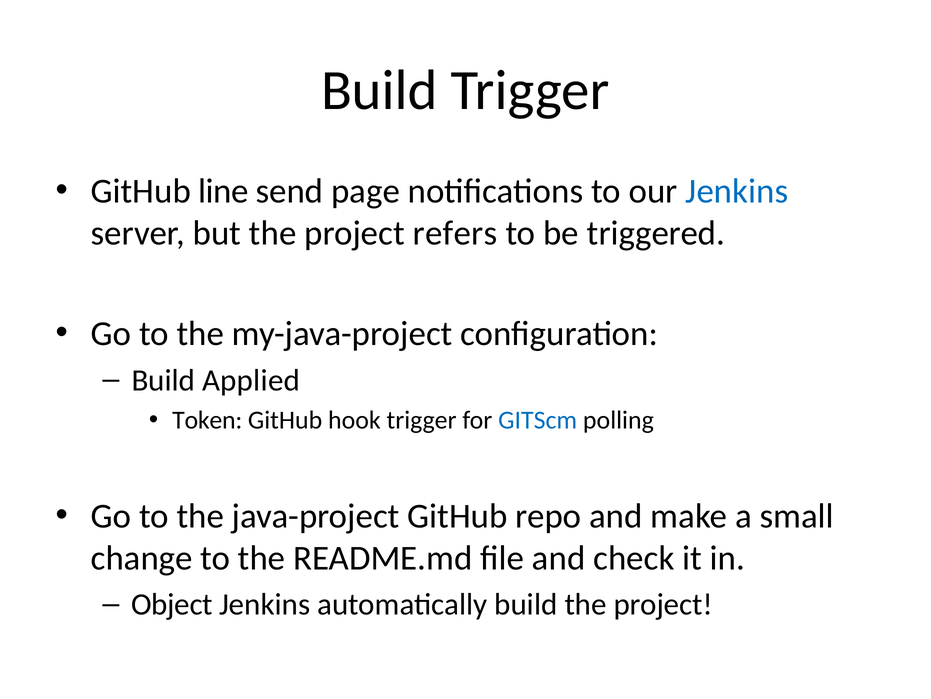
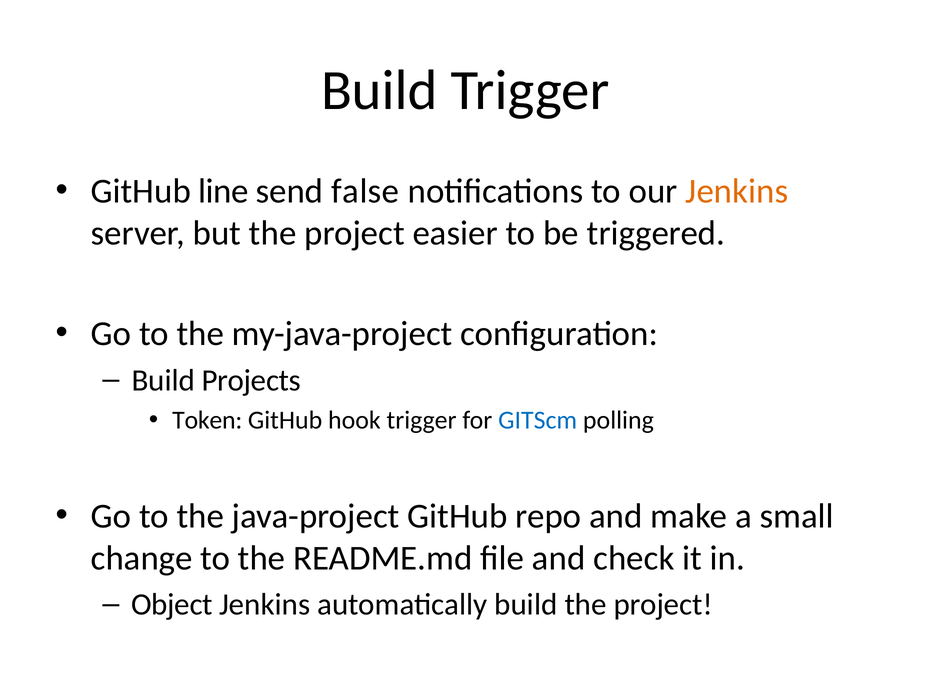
page: page -> false (365, 191)
Jenkins colour: blue -> orange (737, 191)
refers: refers -> easier (455, 233)
Applied: Applied -> Projects (251, 380)
